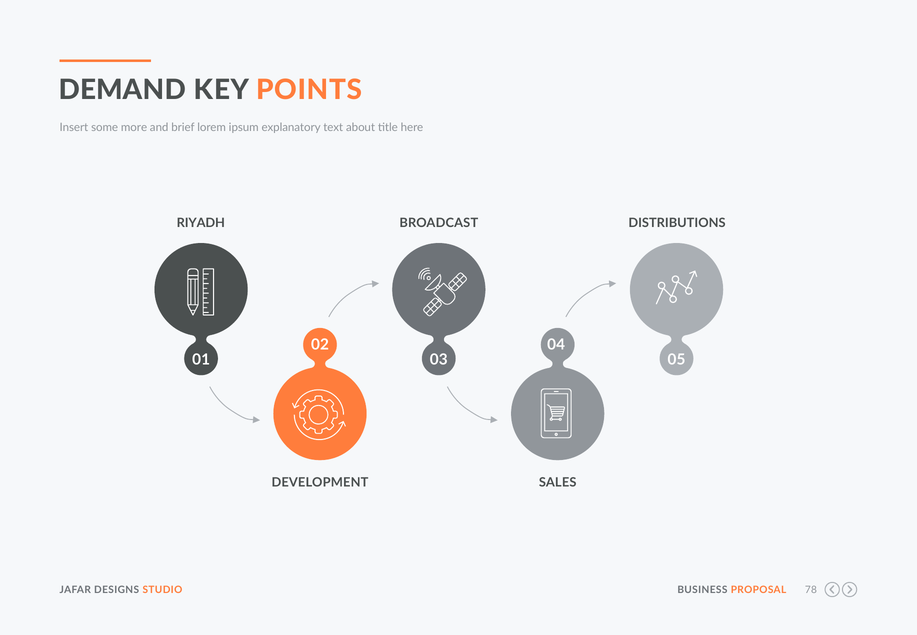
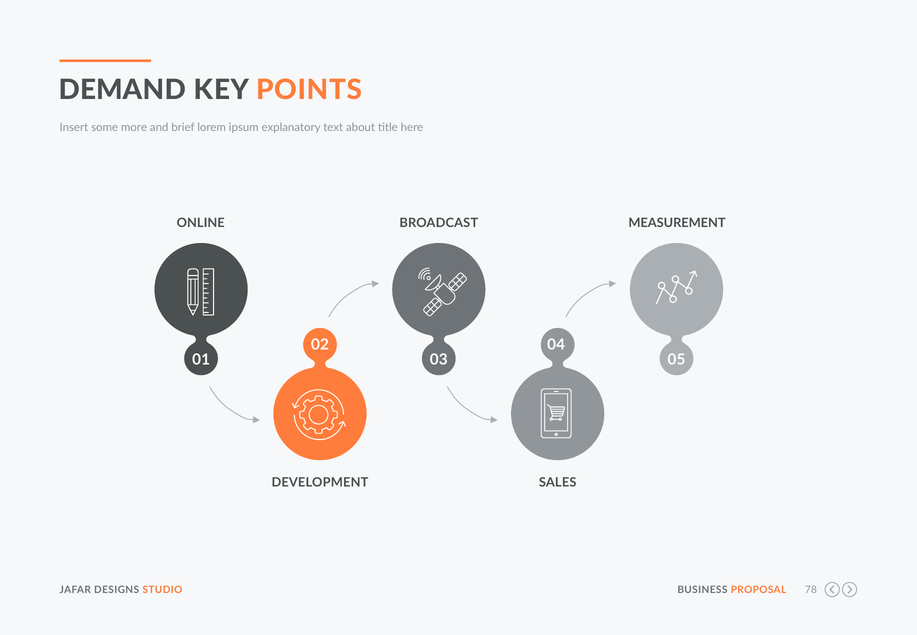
RIYADH: RIYADH -> ONLINE (201, 223)
DISTRIBUTIONS: DISTRIBUTIONS -> MEASUREMENT (677, 223)
